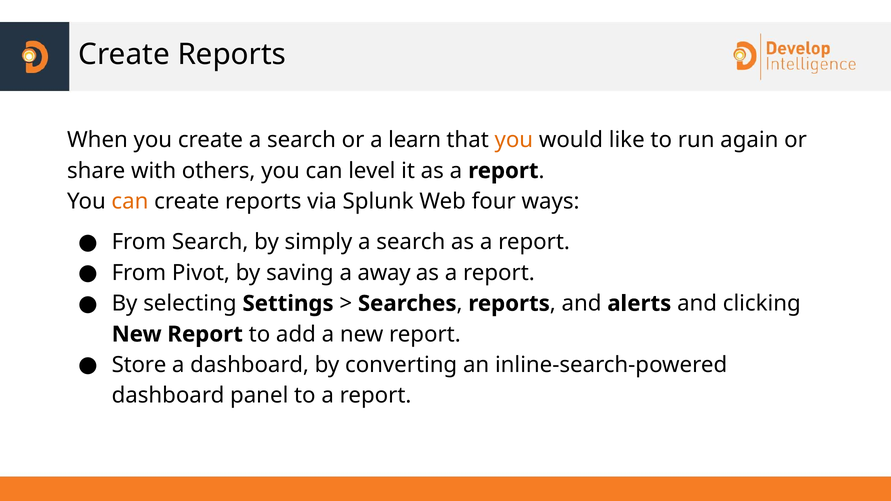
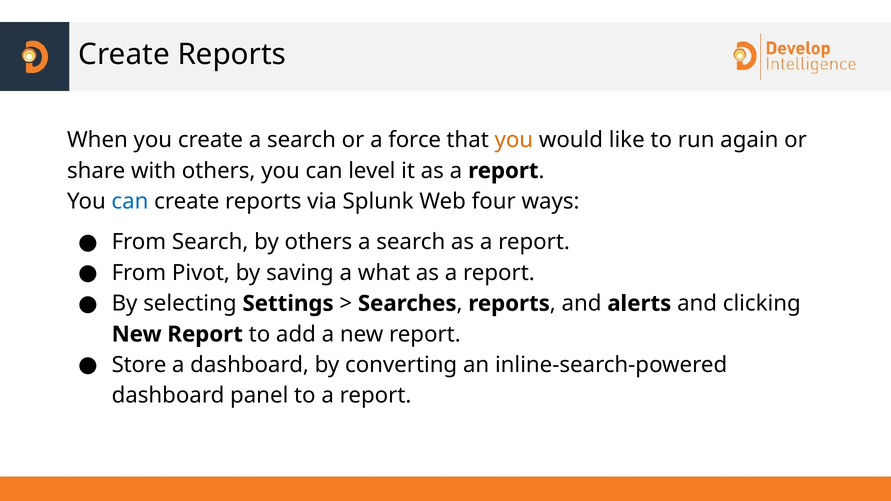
learn: learn -> force (415, 140)
can colour: orange -> blue (130, 202)
by simply: simply -> others (318, 242)
away: away -> what (384, 273)
